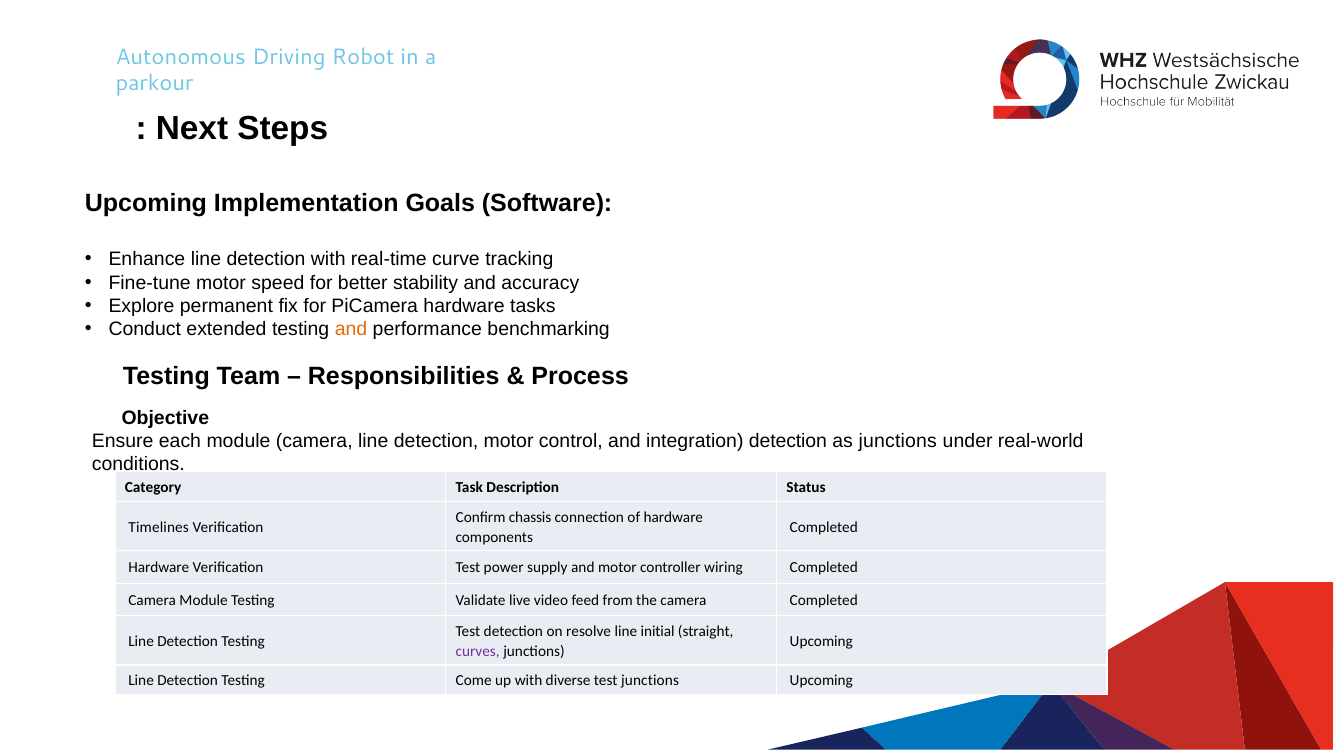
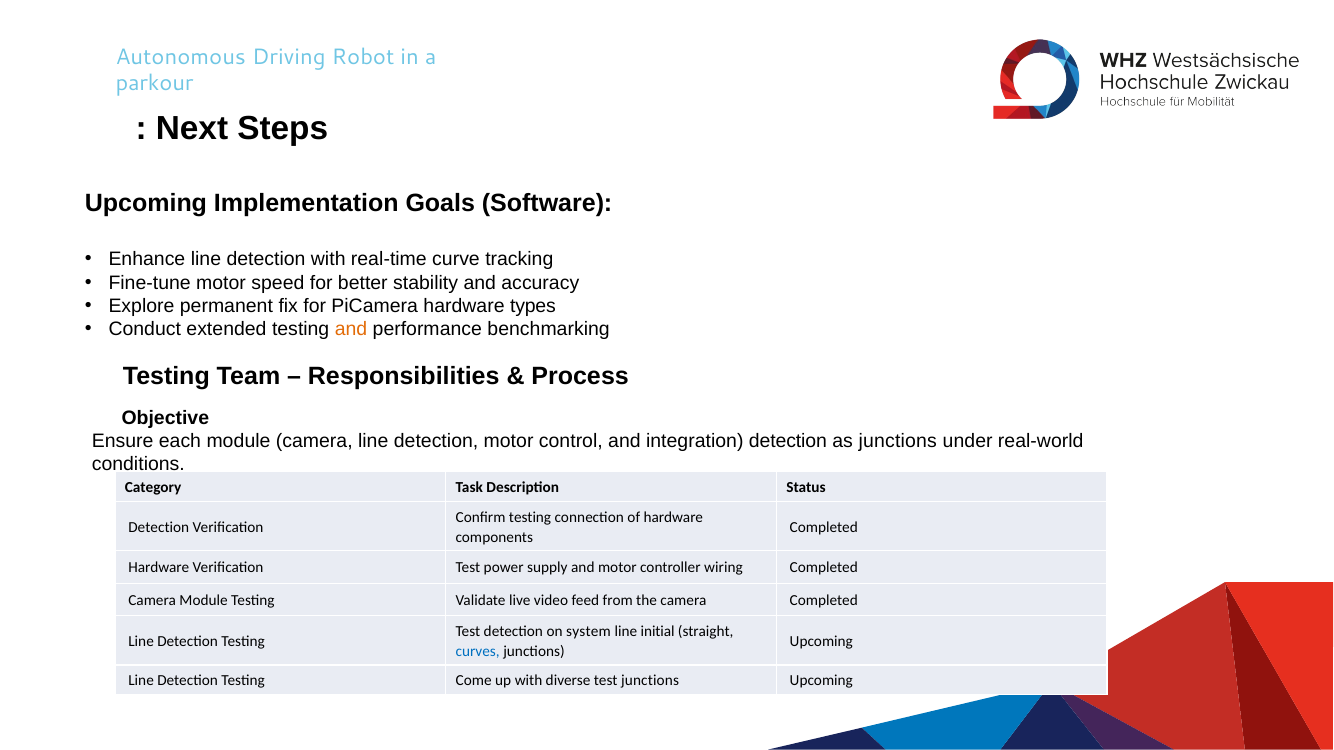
tasks: tasks -> types (533, 306)
Confirm chassis: chassis -> testing (530, 518)
Timelines: Timelines -> Detection (159, 527)
resolve: resolve -> system (588, 632)
curves colour: purple -> blue (478, 652)
